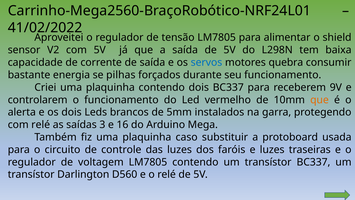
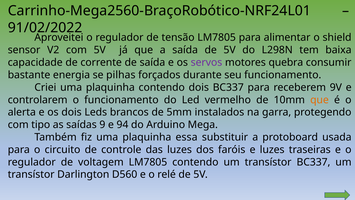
41/02/2022: 41/02/2022 -> 91/02/2022 (45, 28)
servos colour: blue -> purple (206, 62)
com relé: relé -> tipo (41, 125)
3: 3 -> 9 (102, 125)
16: 16 -> 94 (122, 125)
caso: caso -> essa (187, 137)
